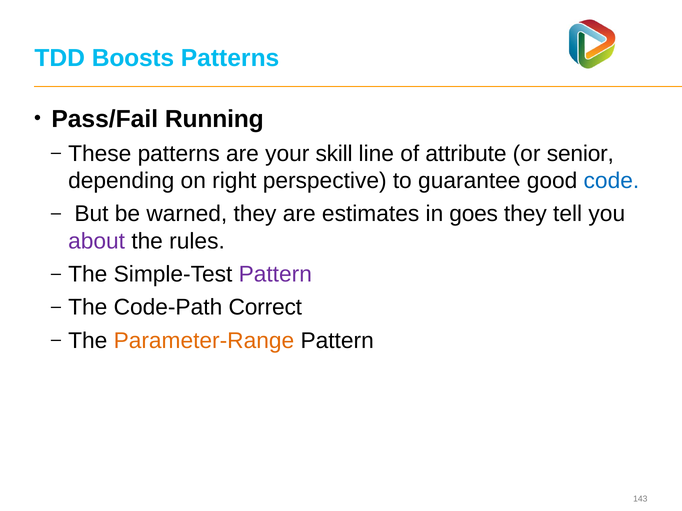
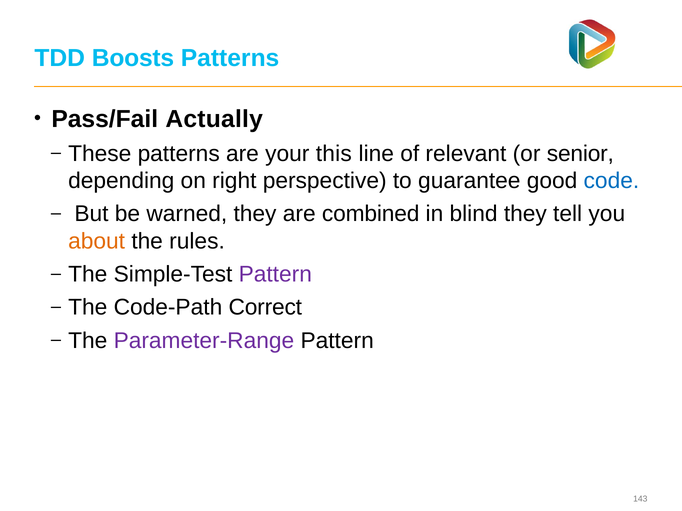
Running: Running -> Actually (214, 119)
skill: skill -> this (334, 154)
attribute: attribute -> relevant (466, 154)
estimates: estimates -> combined (371, 214)
goes: goes -> blind (474, 214)
about colour: purple -> orange (97, 241)
Parameter-Range colour: orange -> purple (204, 341)
